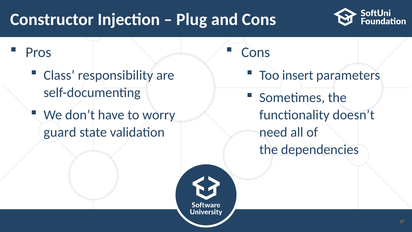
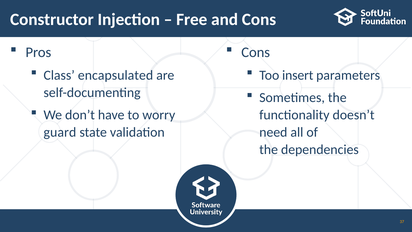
Plug: Plug -> Free (192, 20)
responsibility: responsibility -> encapsulated (116, 75)
